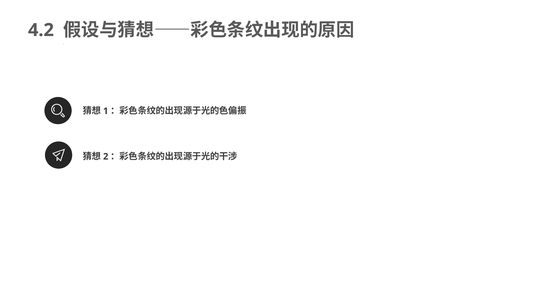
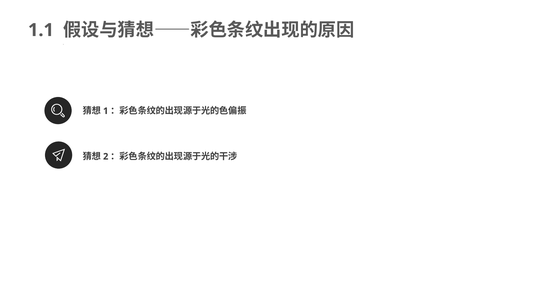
4.2: 4.2 -> 1.1 (41, 30)
